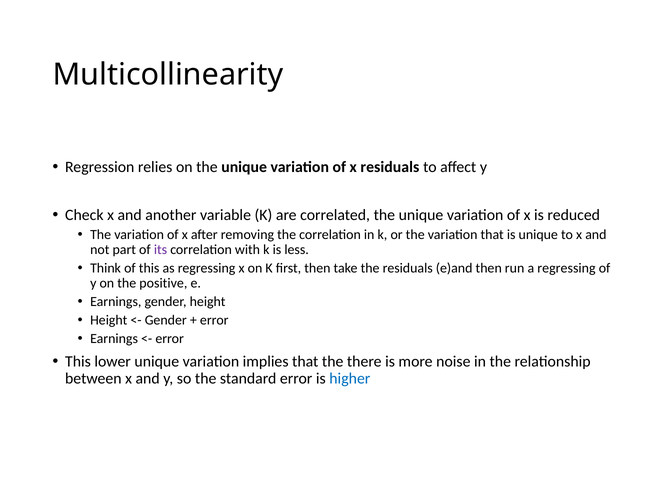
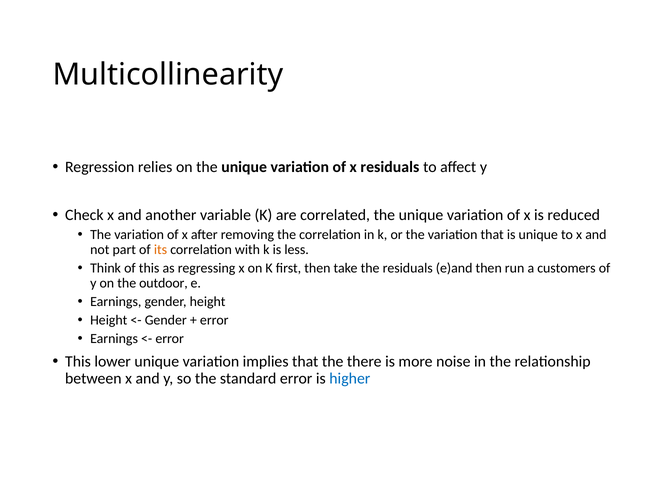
its colour: purple -> orange (160, 250)
a regressing: regressing -> customers (566, 268)
positive: positive -> outdoor (163, 283)
